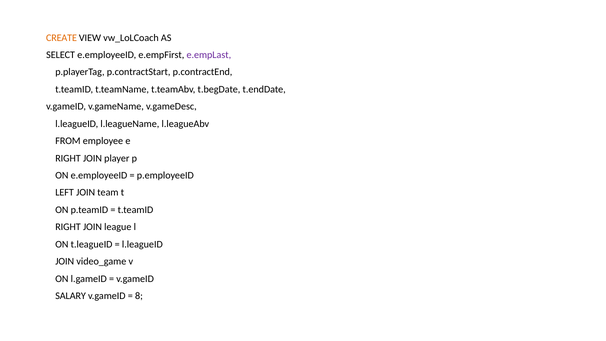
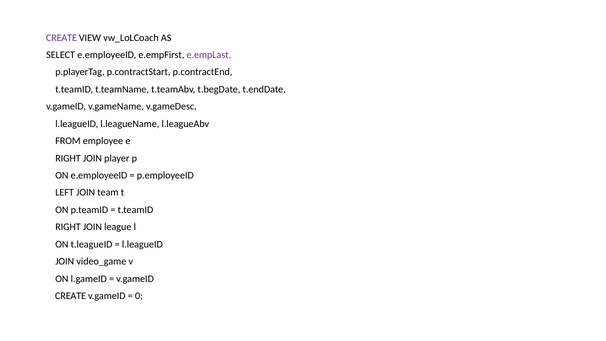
CREATE colour: orange -> purple (61, 38)
SALARY: SALARY -> CREATE (71, 296)
8: 8 -> 0 (139, 296)
